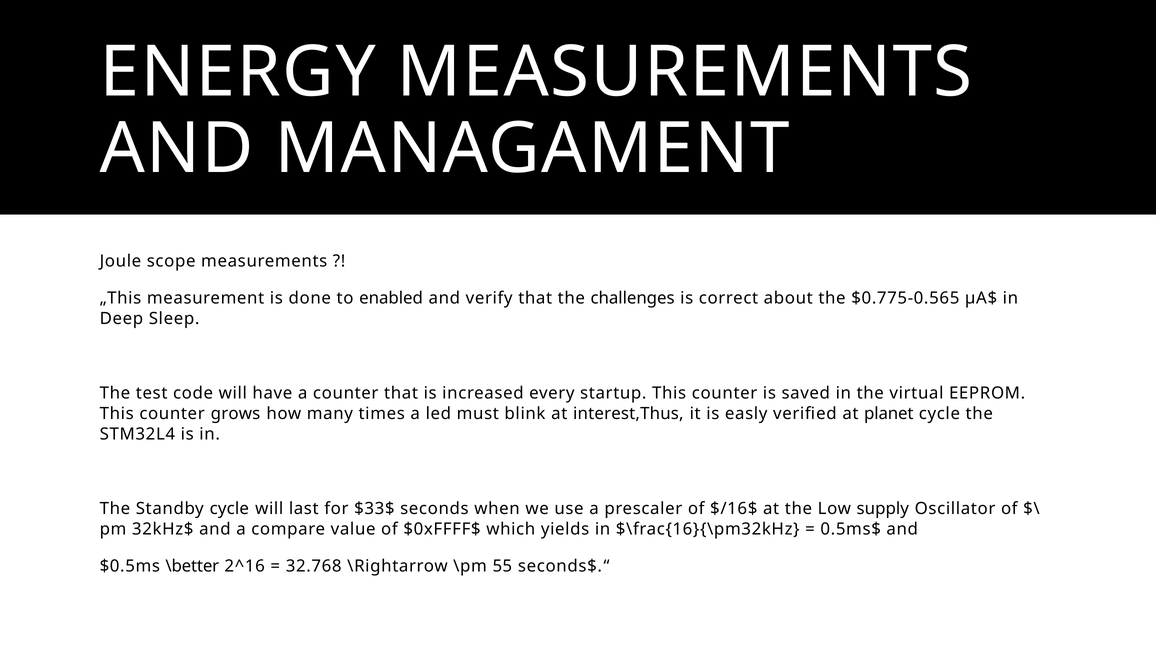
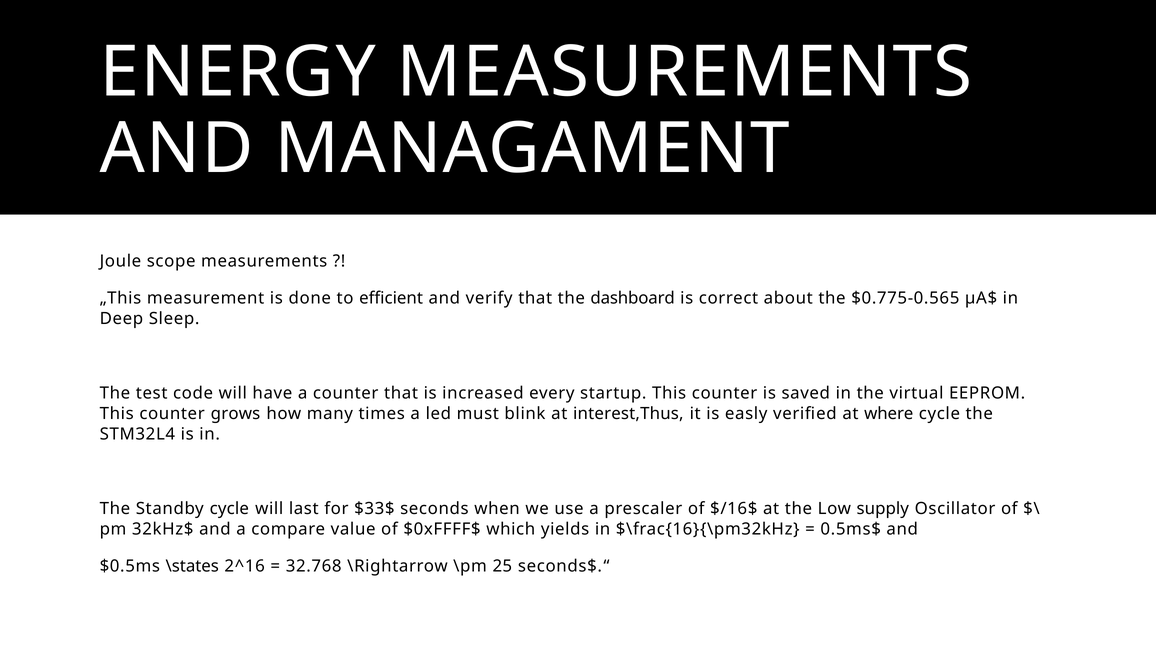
enabled: enabled -> efficient (391, 298)
challenges: challenges -> dashboard (633, 298)
planet: planet -> where (889, 414)
\better: \better -> \states (192, 566)
55: 55 -> 25 (502, 566)
